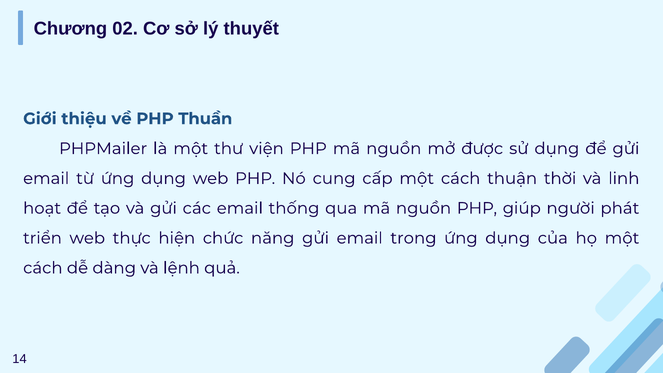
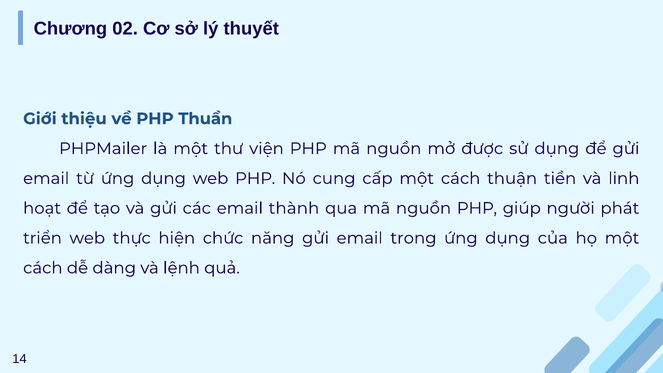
thời: thời -> tiền (560, 178)
thống: thống -> thành (294, 208)
